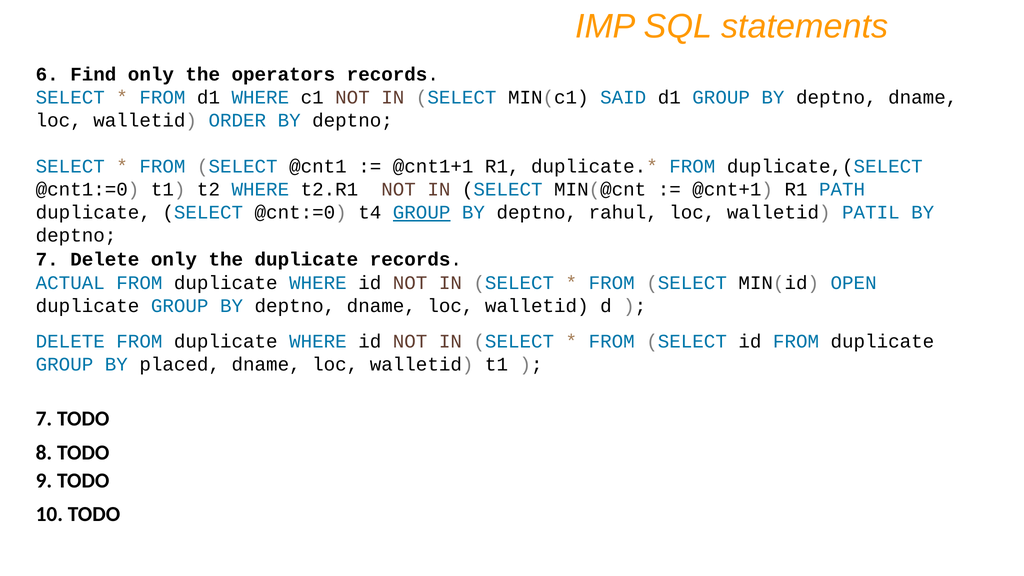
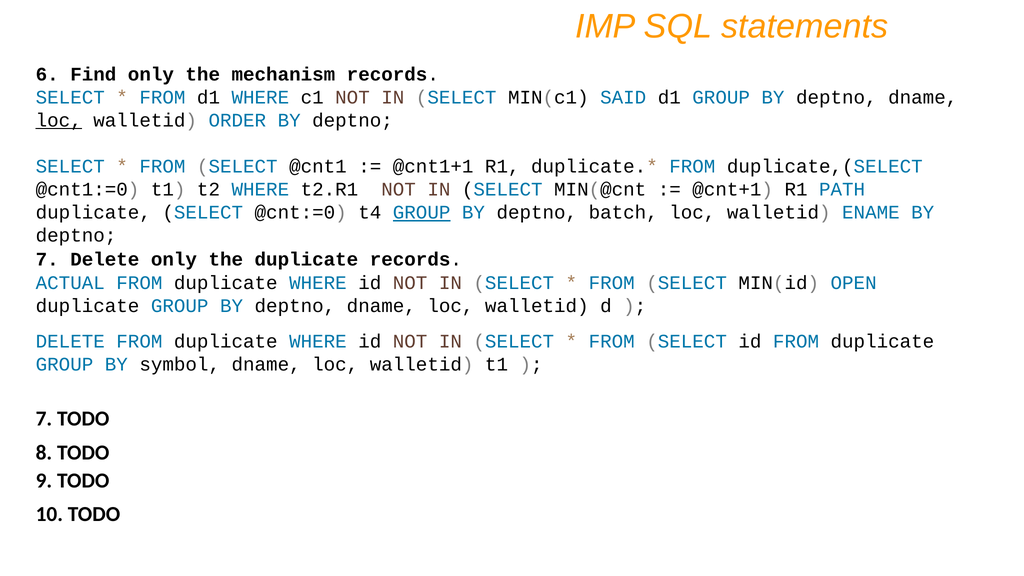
operators: operators -> mechanism (283, 74)
loc underline: none -> present (59, 120)
rahul: rahul -> batch (623, 212)
PATIL: PATIL -> ENAME (871, 212)
placed: placed -> symbol (180, 365)
